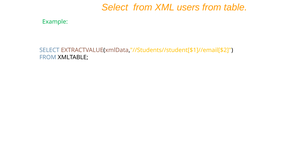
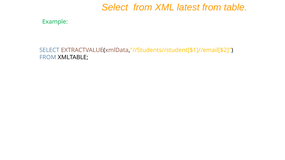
users: users -> latest (188, 7)
